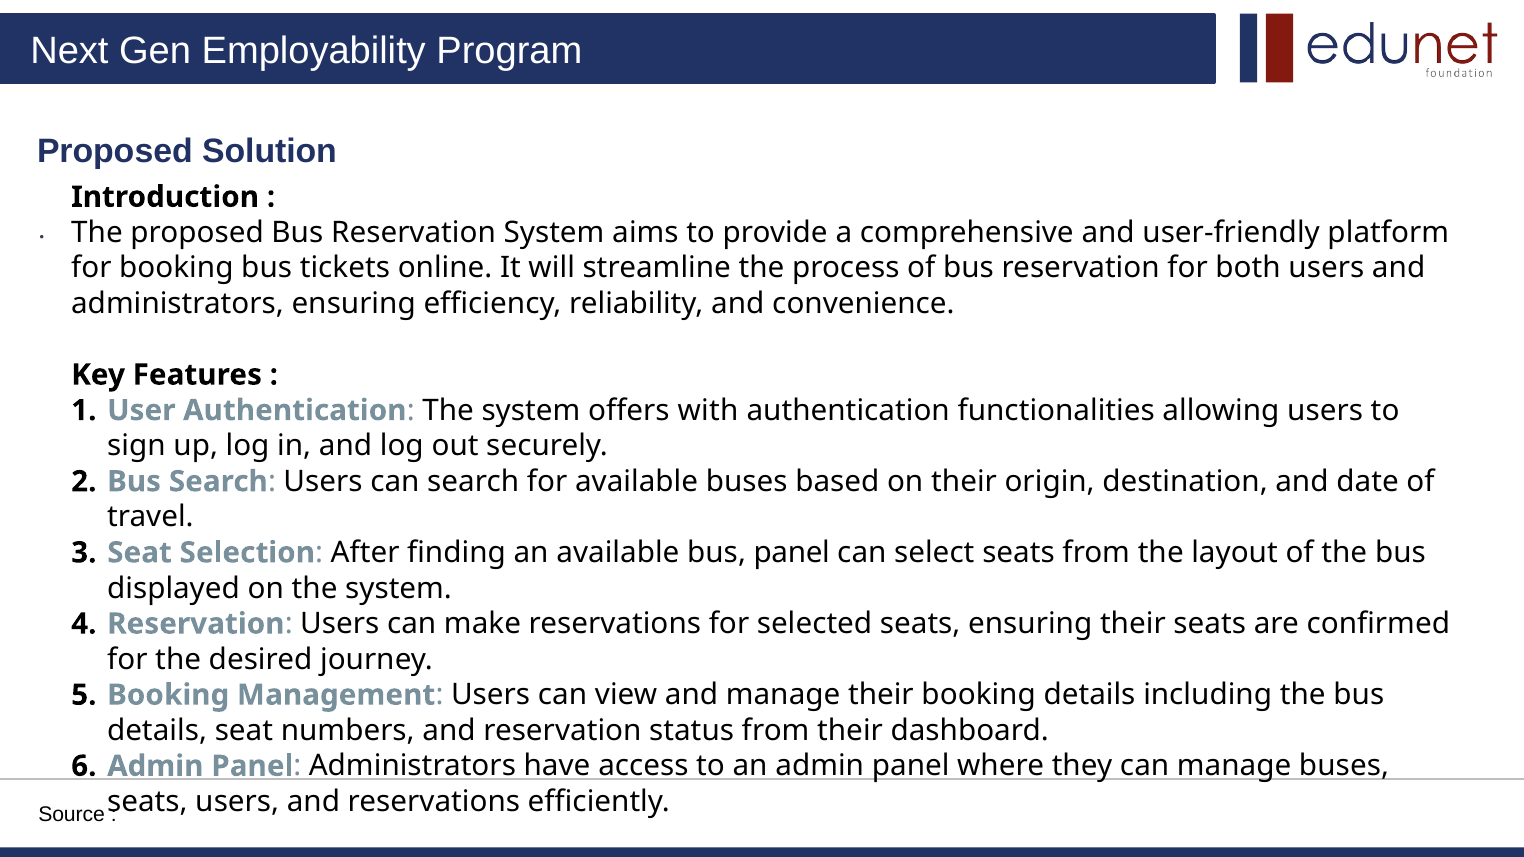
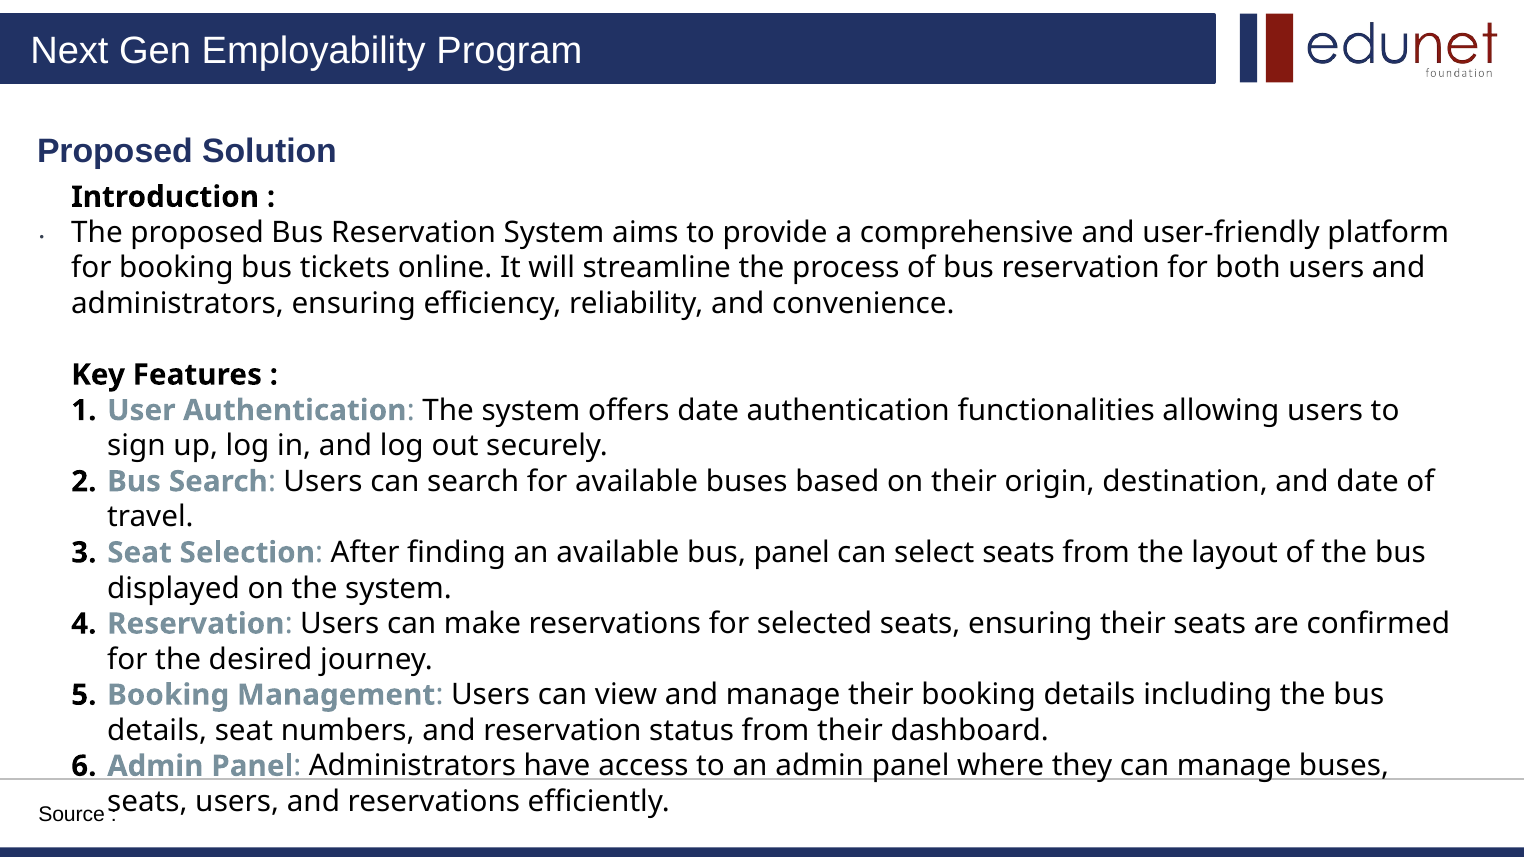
offers with: with -> date (708, 411)
